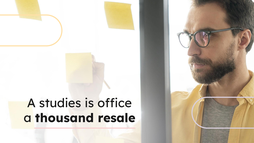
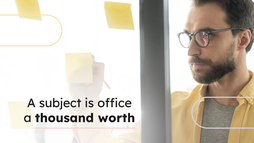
studies: studies -> subject (60, 103)
resale: resale -> worth (116, 118)
